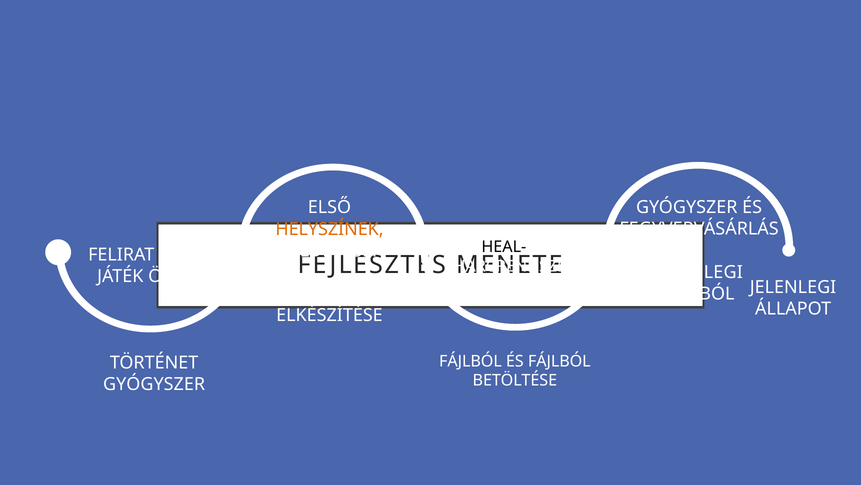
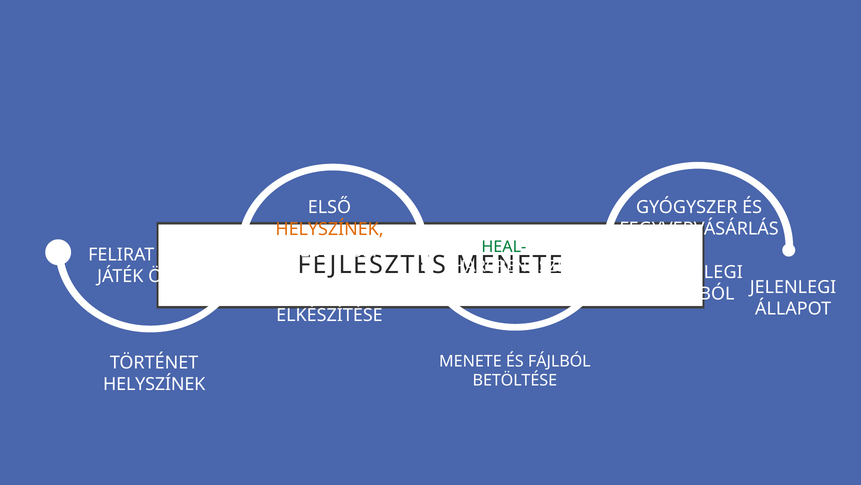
HEAL- colour: black -> green (504, 247)
FÁJLBÓL: FÁJLBÓL -> MENETE (470, 361)
GYÓGYSZER: GYÓGYSZER -> HELYSZÍNEK (154, 384)
